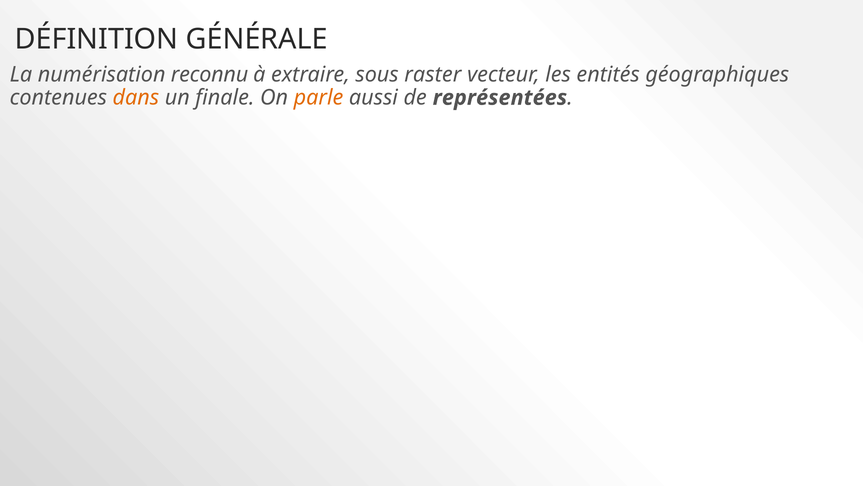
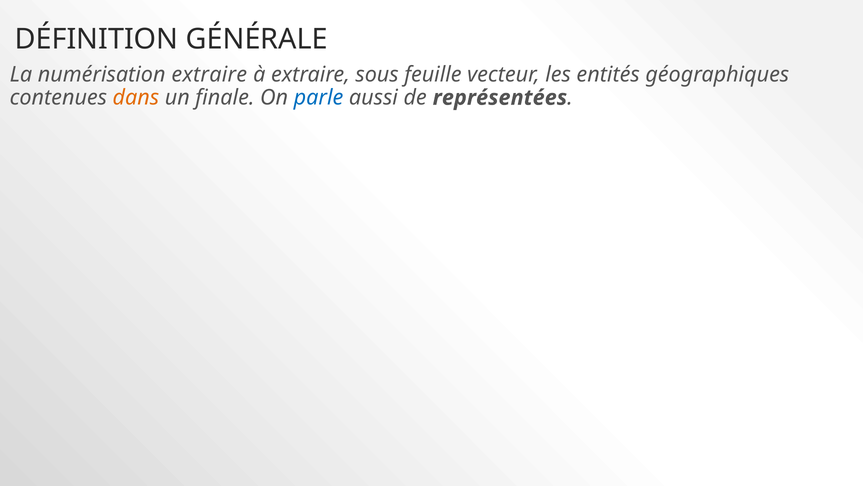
numérisation reconnu: reconnu -> extraire (209, 74)
raster: raster -> feuille (433, 74)
parle colour: orange -> blue (319, 98)
